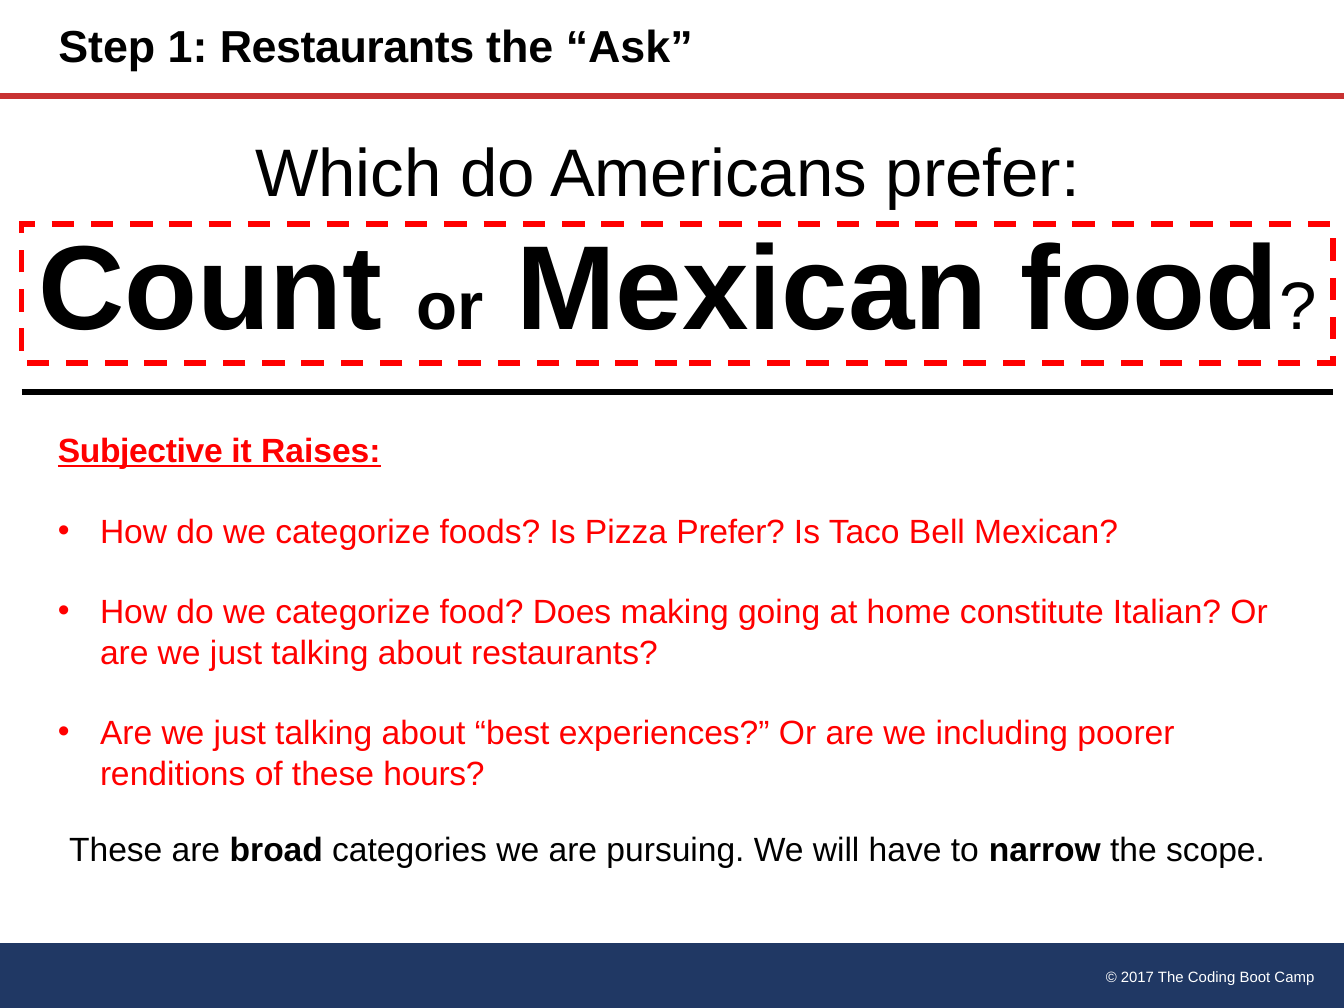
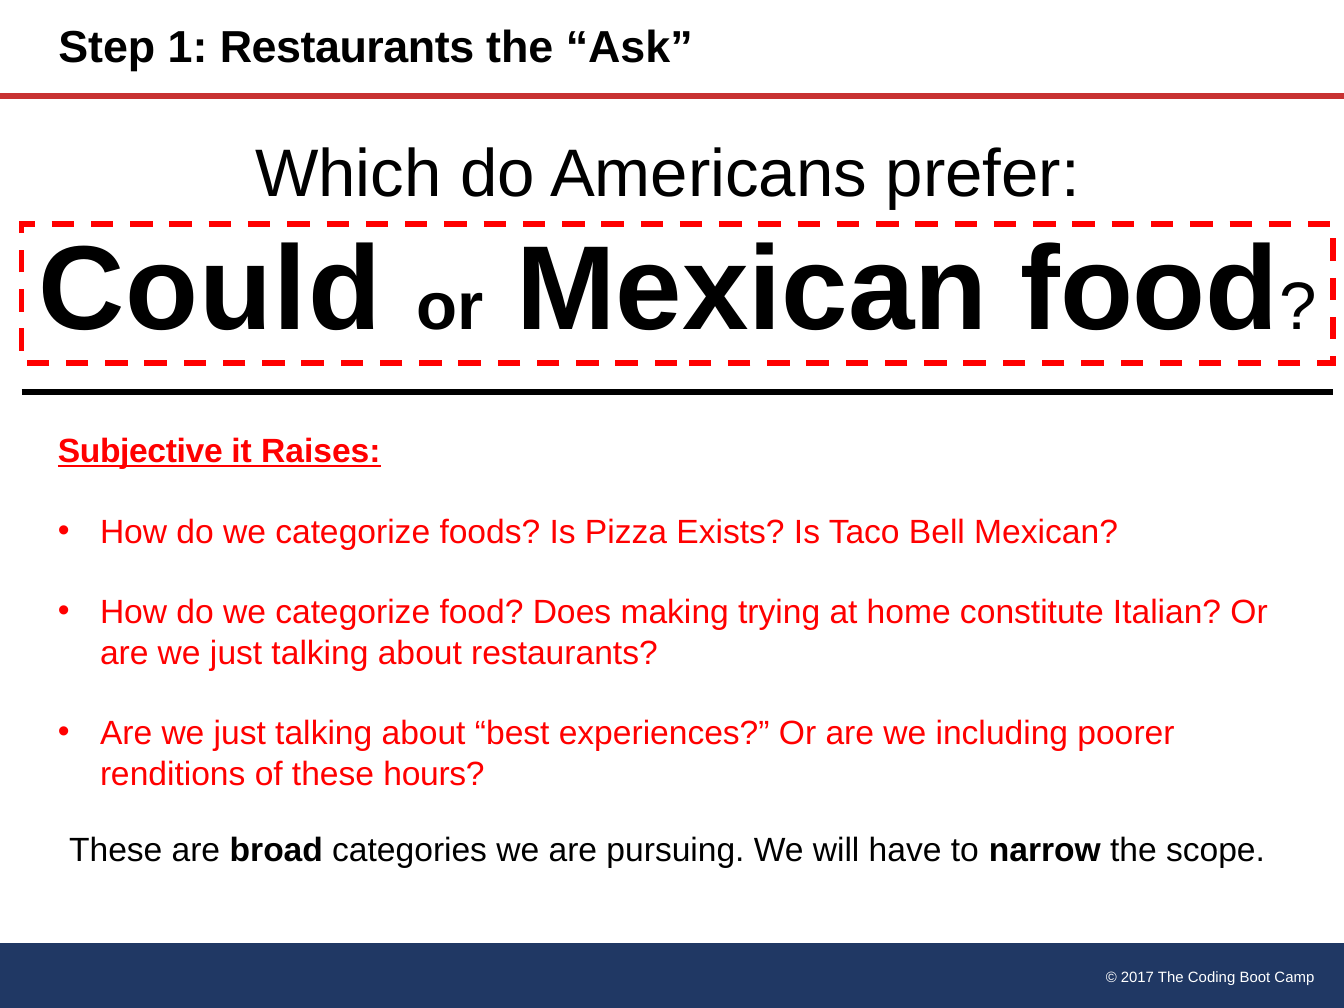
Count: Count -> Could (210, 290)
Pizza Prefer: Prefer -> Exists (731, 532)
going: going -> trying (779, 613)
